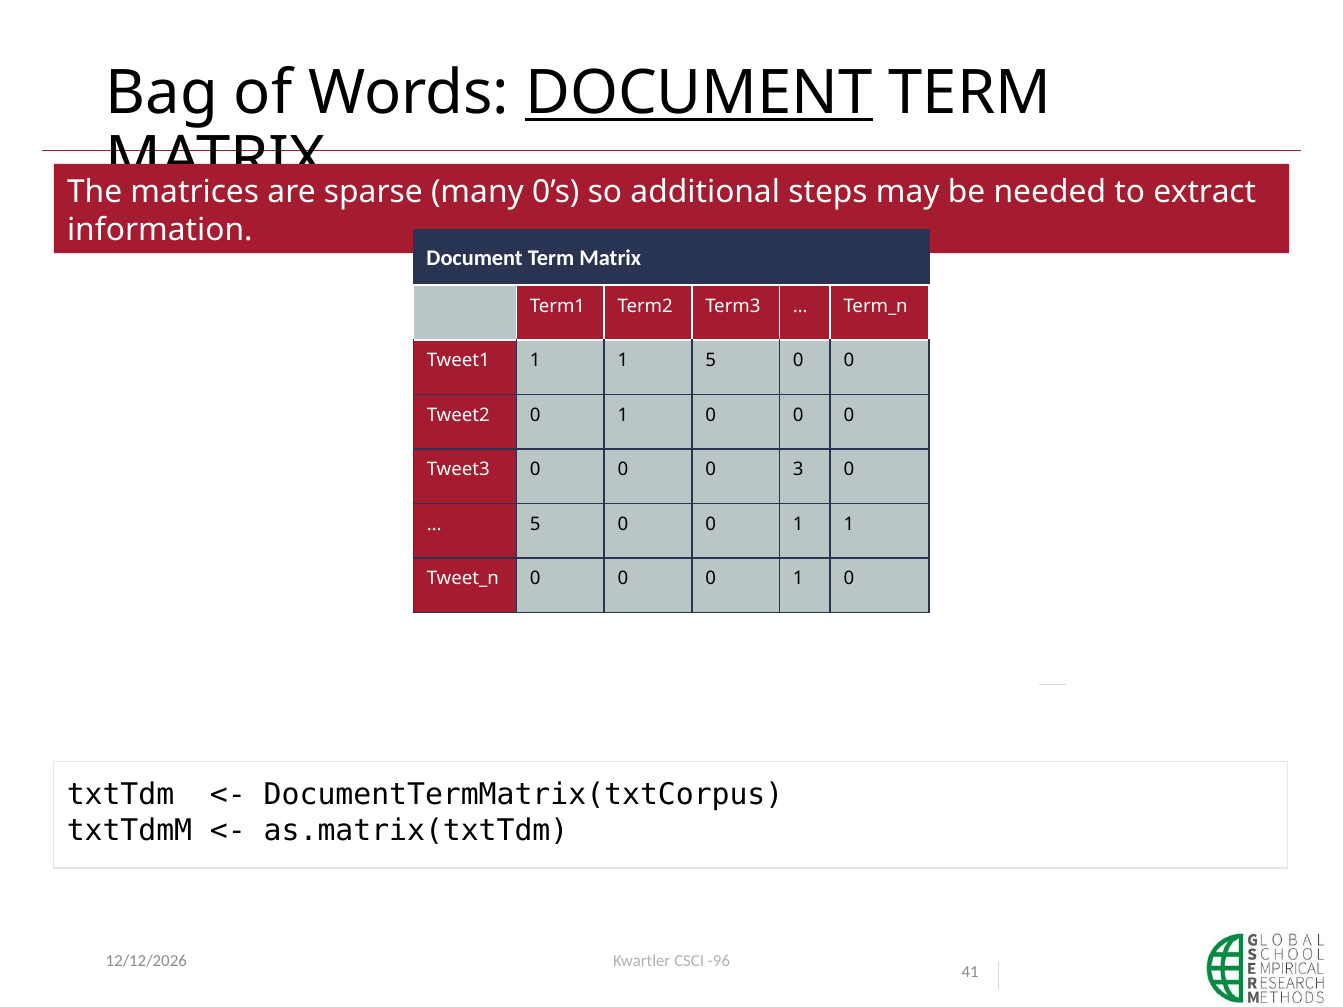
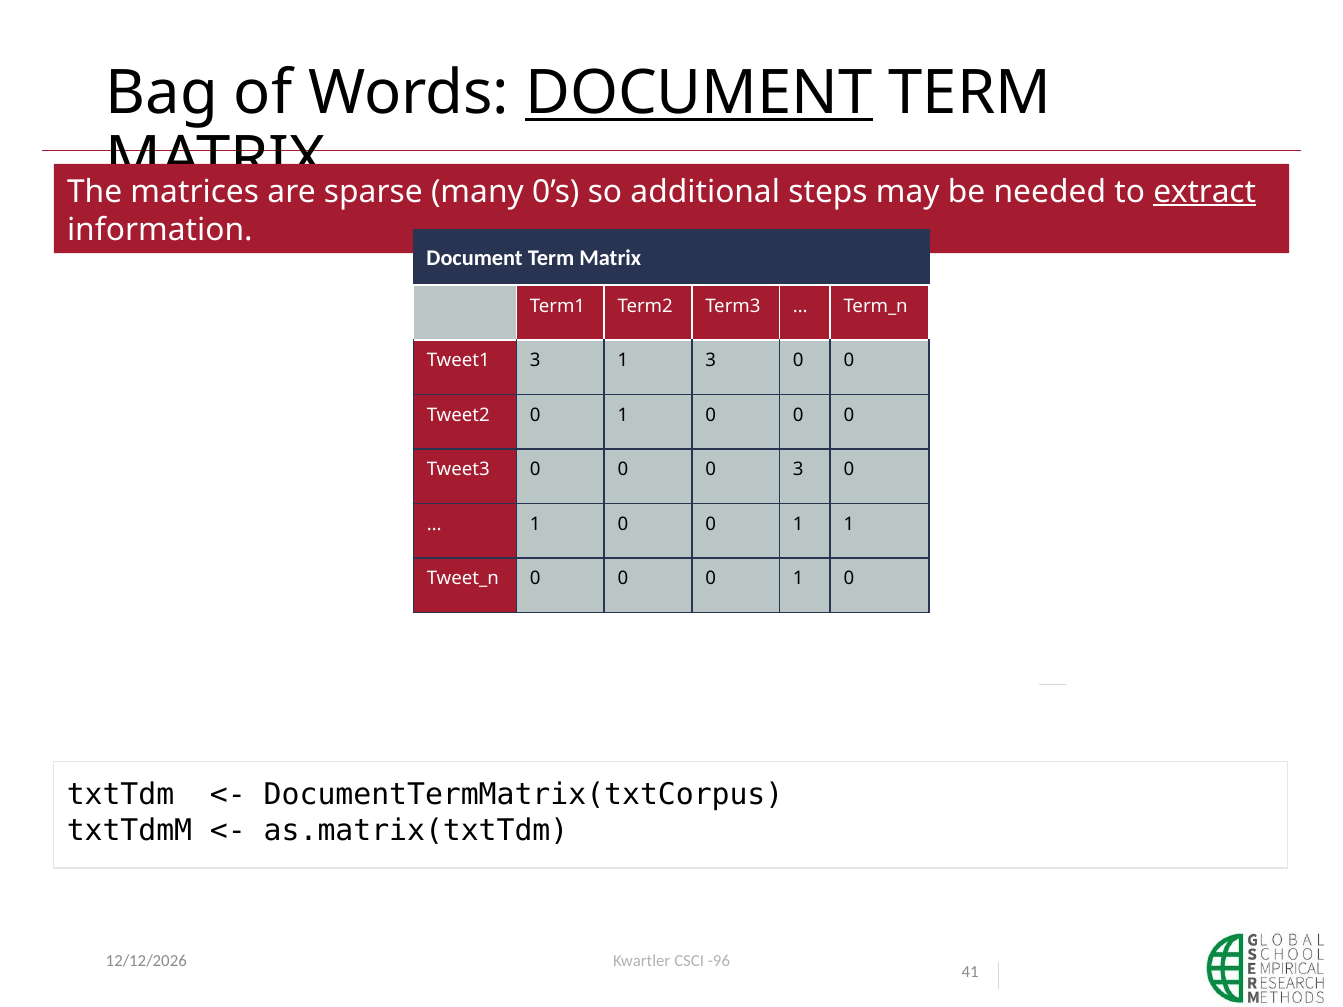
extract underline: none -> present (1205, 192)
Tweet1 1: 1 -> 3 (535, 361)
1 5: 5 -> 3 (711, 361)
5: 5 -> 1 (535, 524)
